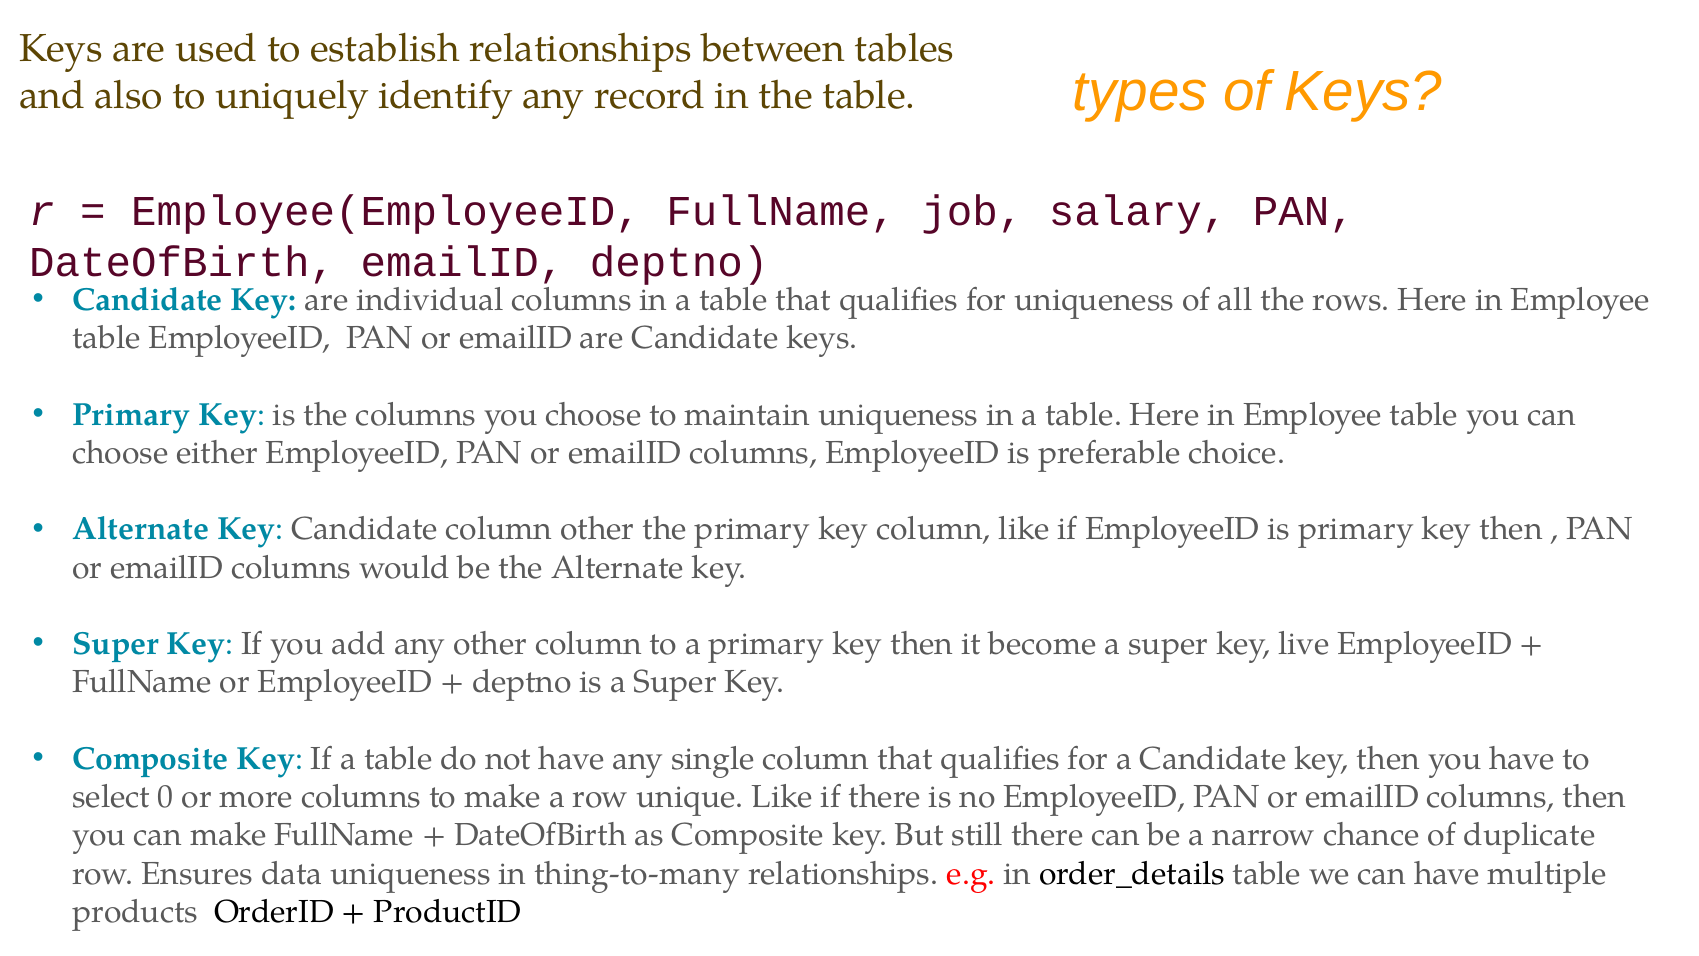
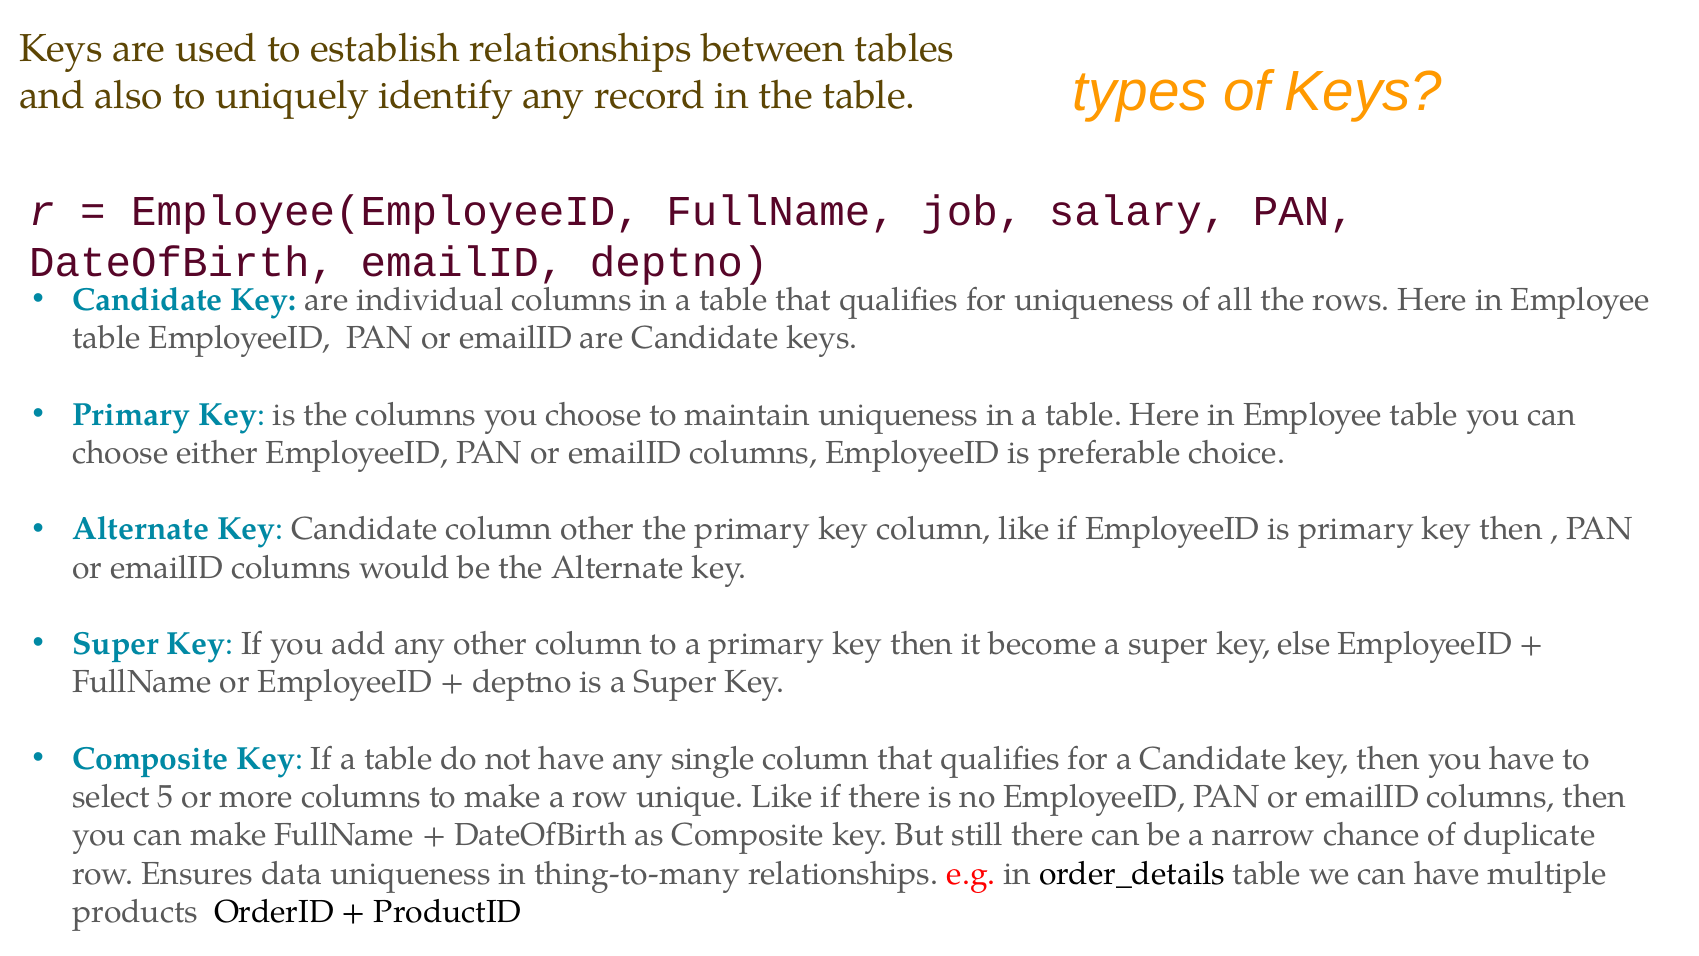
live: live -> else (1304, 644)
0: 0 -> 5 (166, 797)
